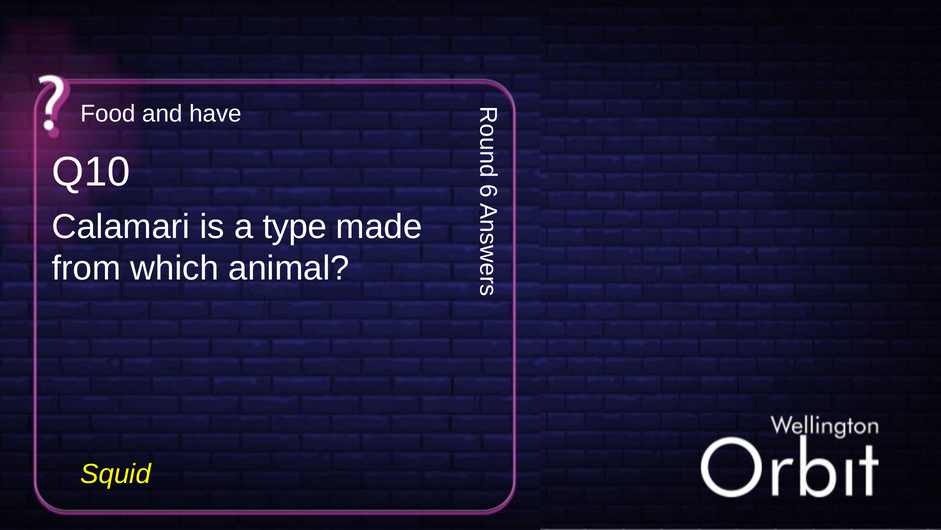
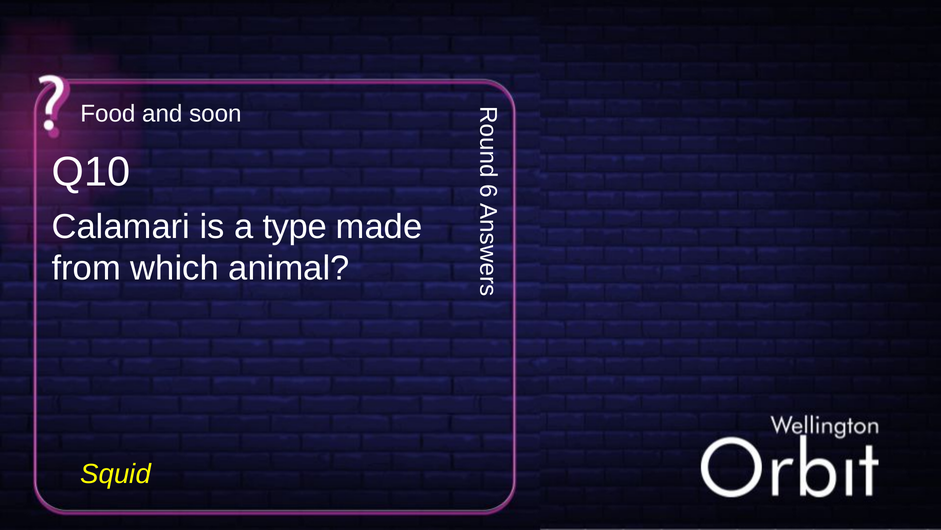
have: have -> soon (215, 113)
